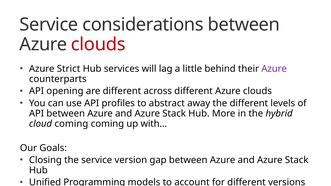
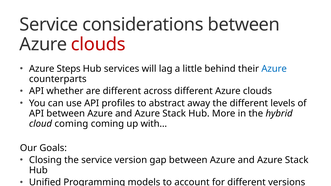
Strict: Strict -> Steps (69, 69)
Azure colour: purple -> blue (274, 69)
opening: opening -> whether (65, 91)
